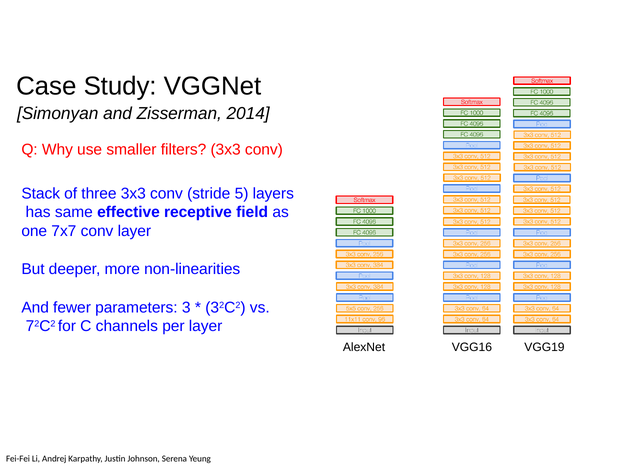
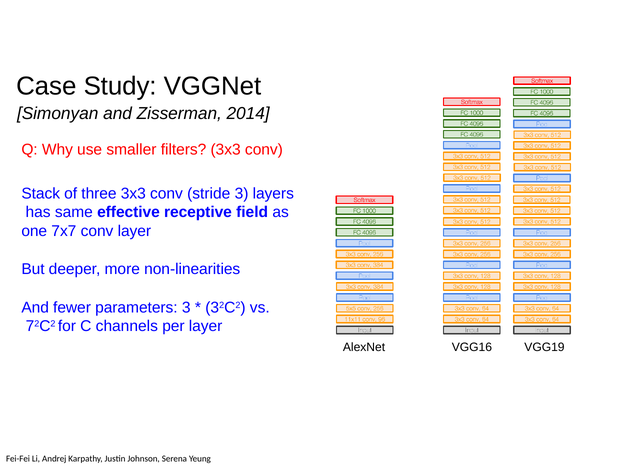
stride 5: 5 -> 3 (242, 193)
